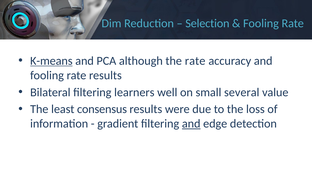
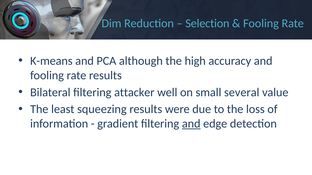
K-means underline: present -> none (51, 61)
the rate: rate -> high (195, 61)
learners: learners -> attacker (134, 93)
consensus: consensus -> squeezing (102, 110)
